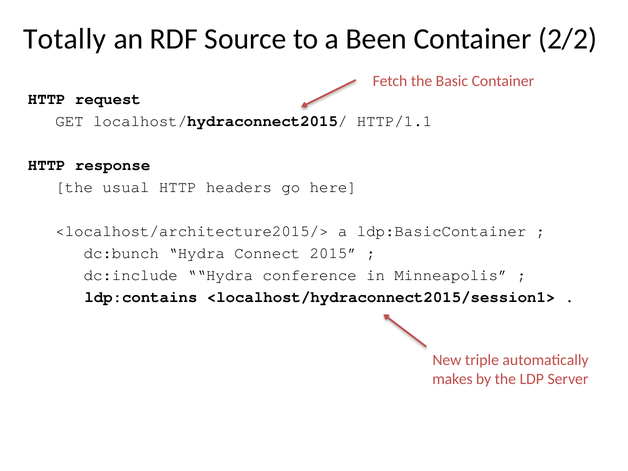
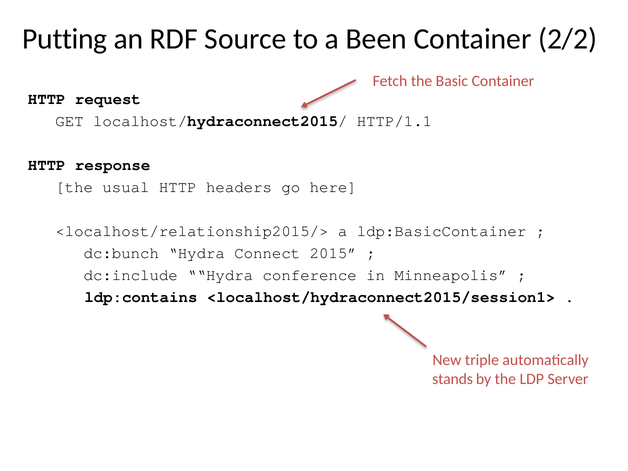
Totally: Totally -> Putting (65, 39)
<localhost/architecture2015/>: <localhost/architecture2015/> -> <localhost/relationship2015/> (192, 231)
makes: makes -> stands (453, 379)
